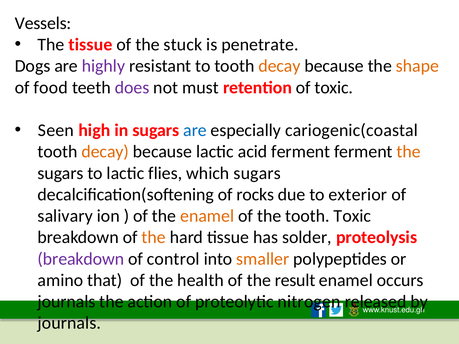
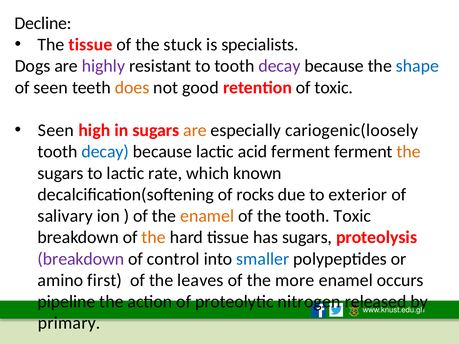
Vessels: Vessels -> Decline (43, 23)
penetrate: penetrate -> specialists (260, 45)
decay colour: orange -> purple (279, 66)
shape colour: orange -> blue (417, 66)
of food: food -> seen (51, 88)
does colour: purple -> orange (132, 88)
must: must -> good (200, 88)
are colour: blue -> orange (195, 130)
cariogenic(coastal: cariogenic(coastal -> cariogenic(loosely (352, 130)
decay colour: orange -> blue (105, 152)
flies: flies -> rate (165, 173)
which sugars: sugars -> known (257, 173)
has solder: solder -> sugars (307, 238)
smaller colour: orange -> blue (263, 259)
that: that -> first (105, 280)
health: health -> leaves (200, 280)
result: result -> more (295, 280)
journals: journals -> pipeline (67, 302)
journals: journals -> primary (69, 323)
